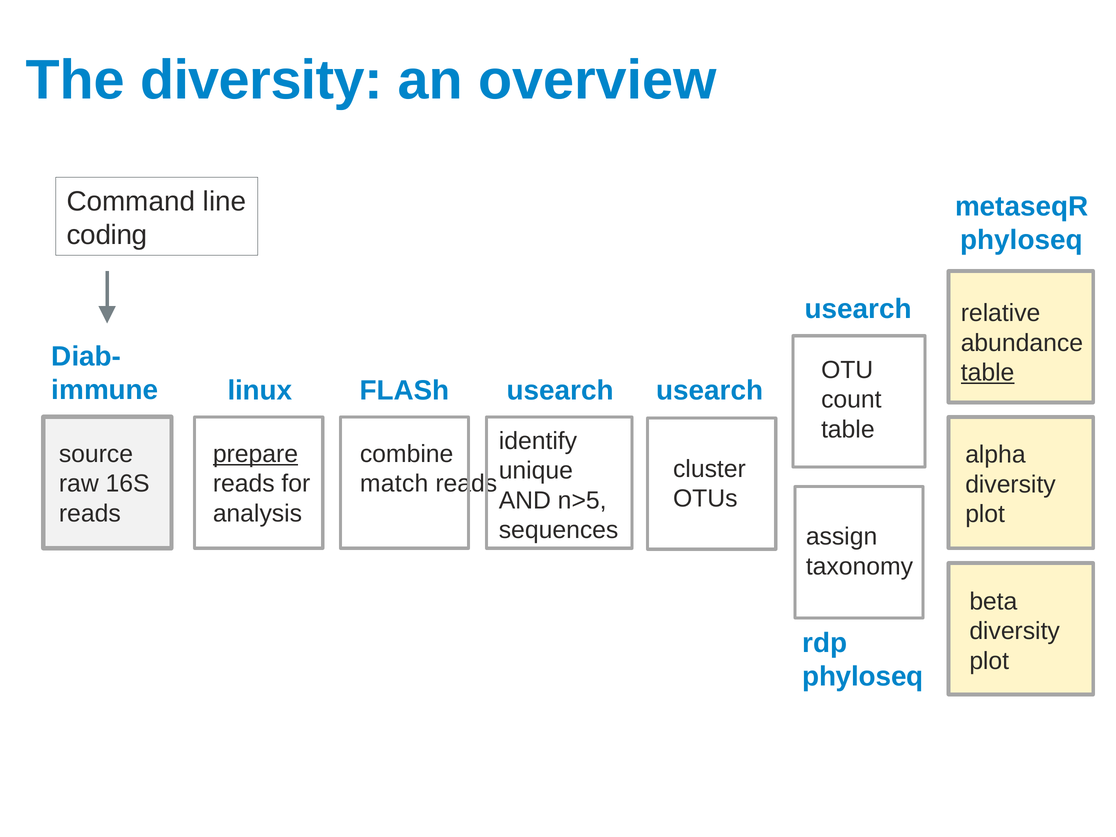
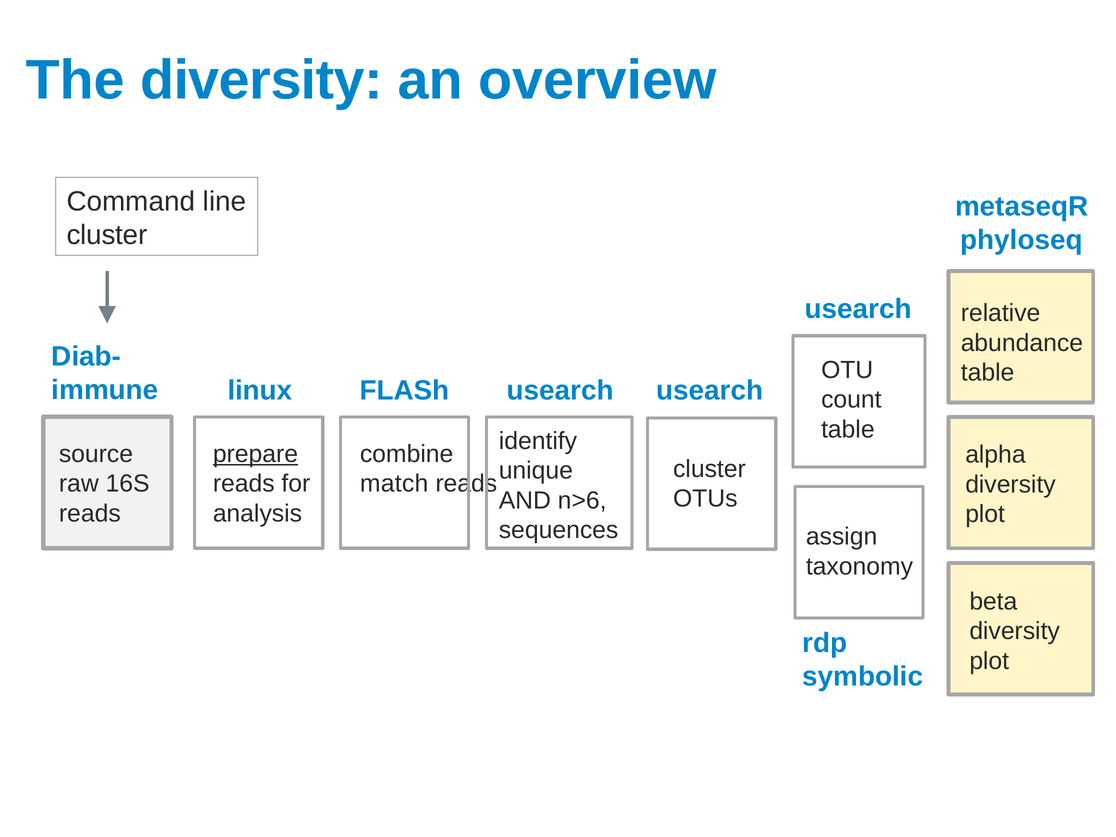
coding: coding -> cluster (107, 235)
table underline: present -> none (988, 373)
n>5: n>5 -> n>6 (582, 500)
phyloseq: phyloseq -> symbolic (863, 677)
